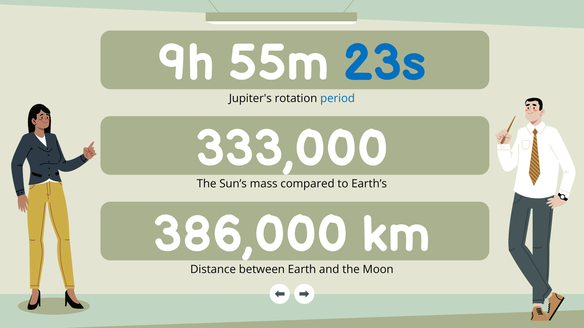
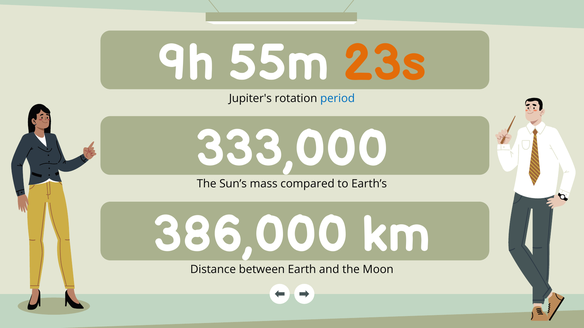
23s colour: blue -> orange (385, 63)
